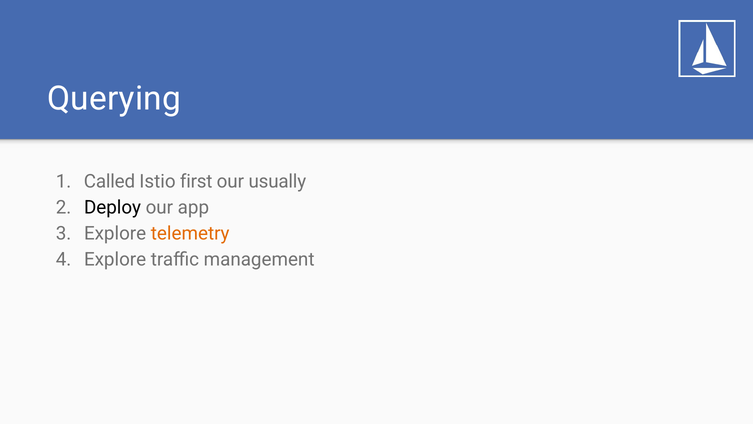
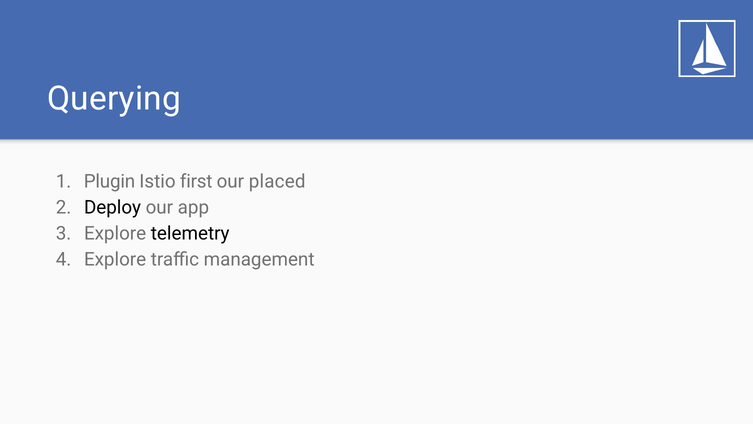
Called: Called -> Plugin (109, 182)
usually: usually -> placed (277, 182)
telemetry colour: orange -> black (190, 234)
